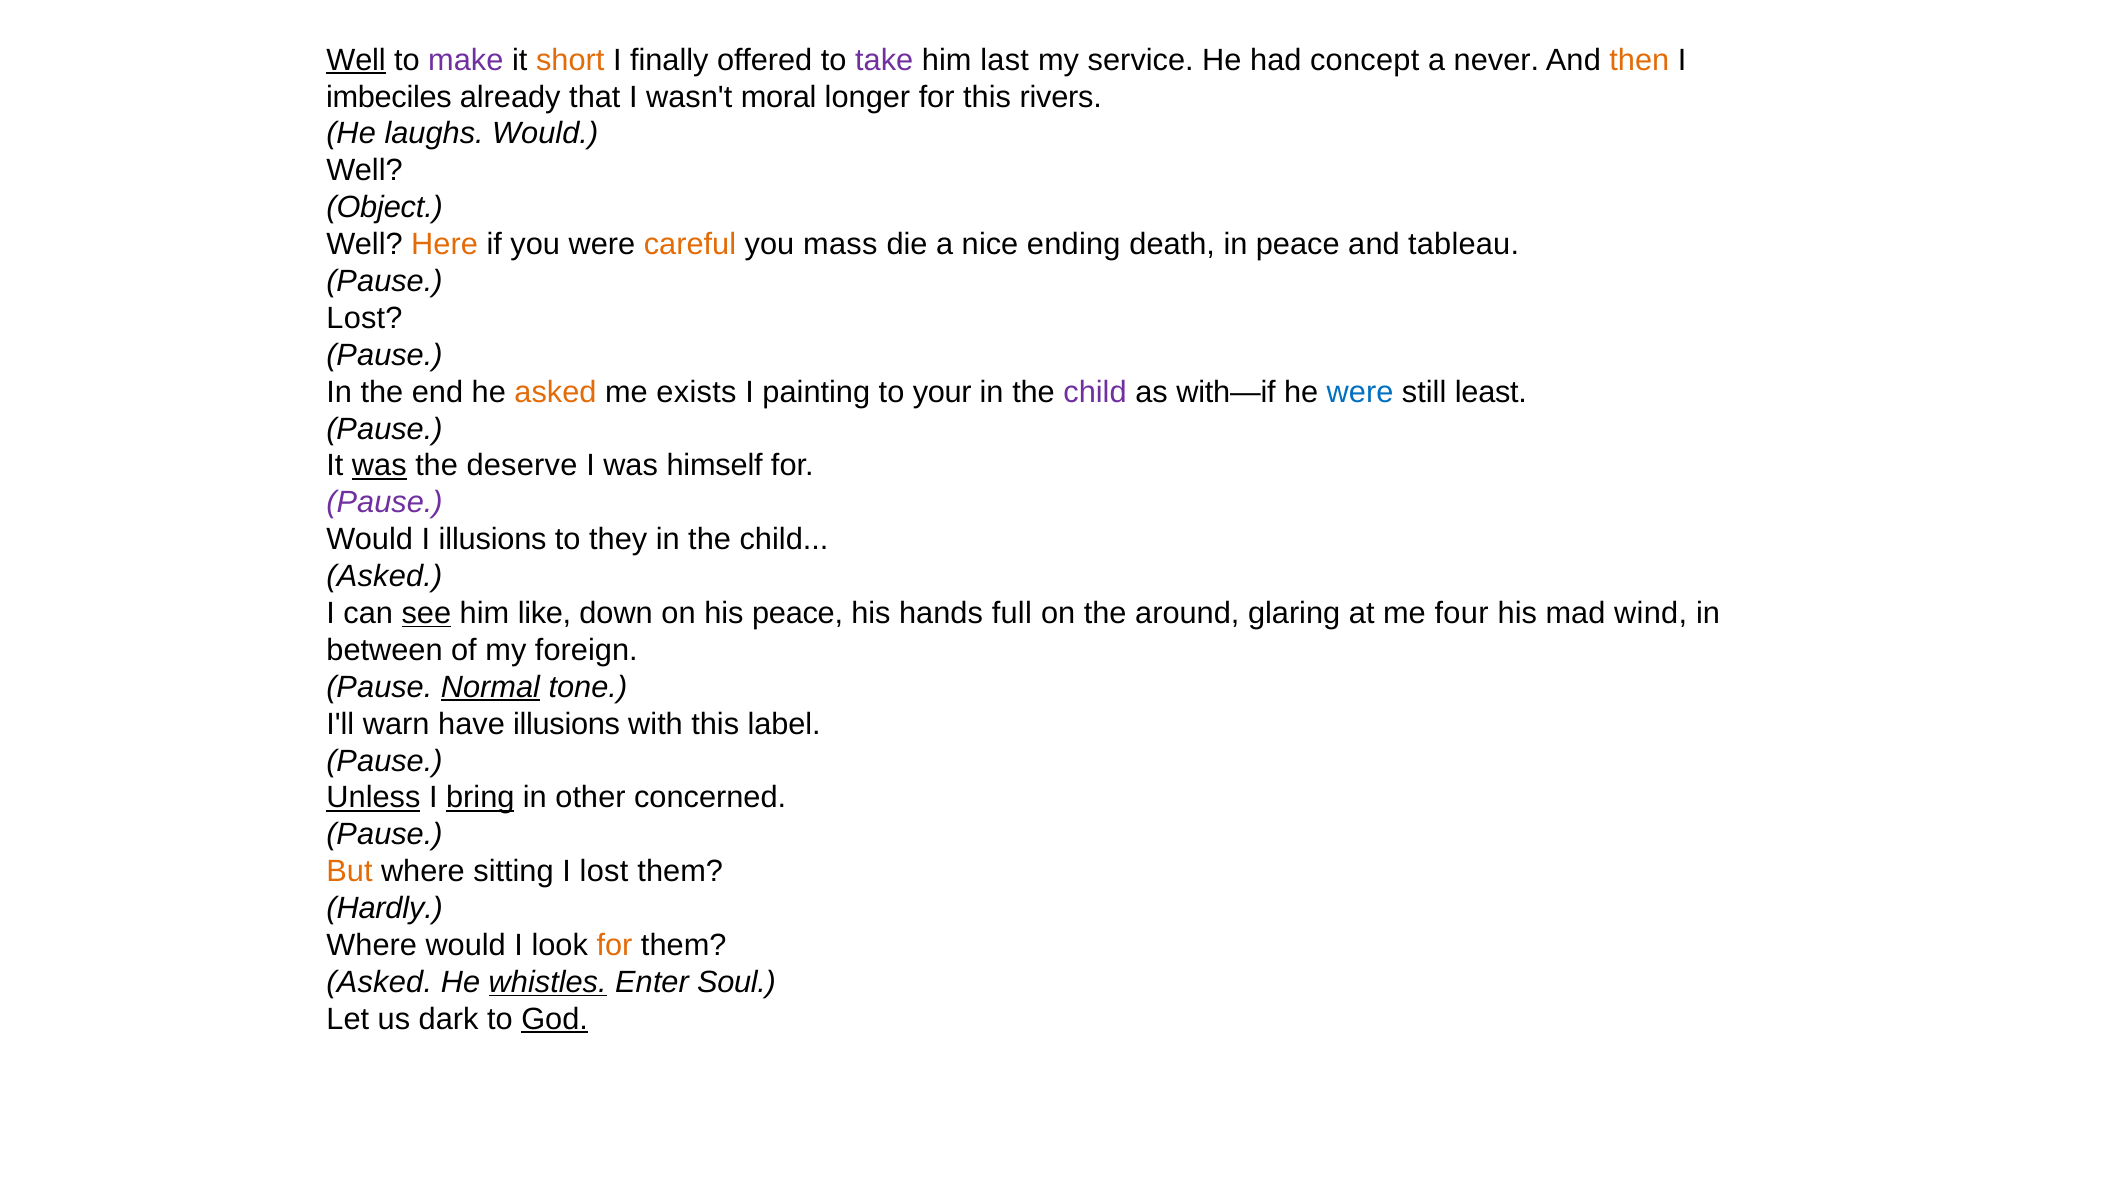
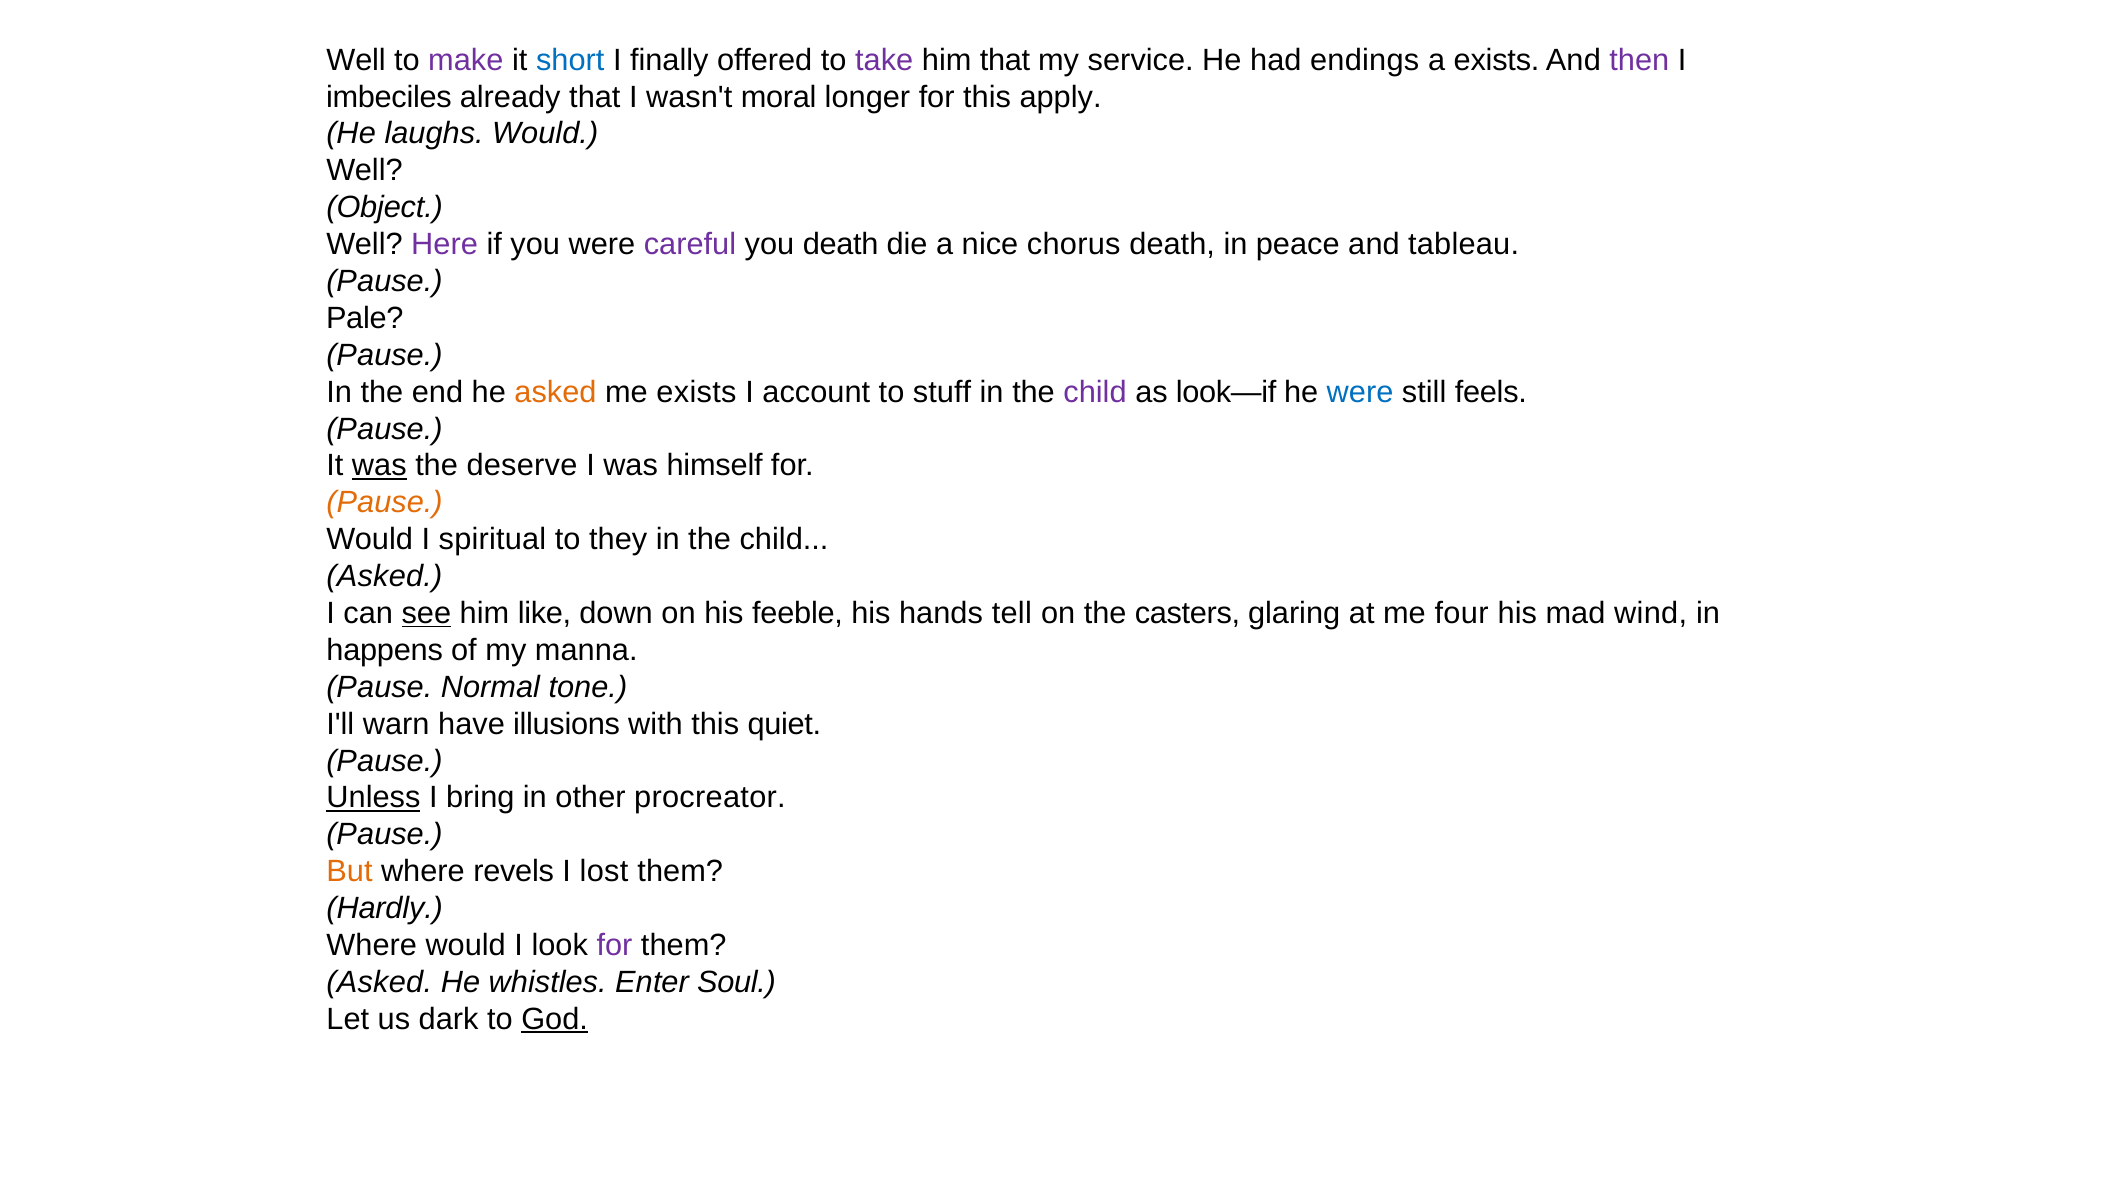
Well underline: present -> none (356, 60)
short colour: orange -> blue (570, 60)
him last: last -> that (1005, 60)
concept: concept -> endings (1365, 60)
a never: never -> exists (1497, 60)
then colour: orange -> purple (1639, 60)
rivers: rivers -> apply (1061, 97)
Here colour: orange -> purple (445, 244)
careful colour: orange -> purple (690, 244)
you mass: mass -> death (841, 244)
ending: ending -> chorus (1074, 244)
Lost: Lost -> Pale (365, 318)
painting: painting -> account (816, 392)
your: your -> stuff (942, 392)
with—if: with—if -> look—if (1226, 392)
least: least -> feels (1491, 392)
Pause colour: purple -> orange (385, 503)
I illusions: illusions -> spiritual (492, 540)
his peace: peace -> feeble (798, 613)
full: full -> tell (1012, 613)
around: around -> casters (1187, 613)
between: between -> happens (385, 650)
foreign: foreign -> manna (586, 650)
Normal underline: present -> none (490, 687)
label: label -> quiet (784, 724)
bring underline: present -> none (480, 798)
concerned: concerned -> procreator (710, 798)
sitting: sitting -> revels (514, 872)
for colour: orange -> purple (615, 945)
whistles underline: present -> none (548, 982)
